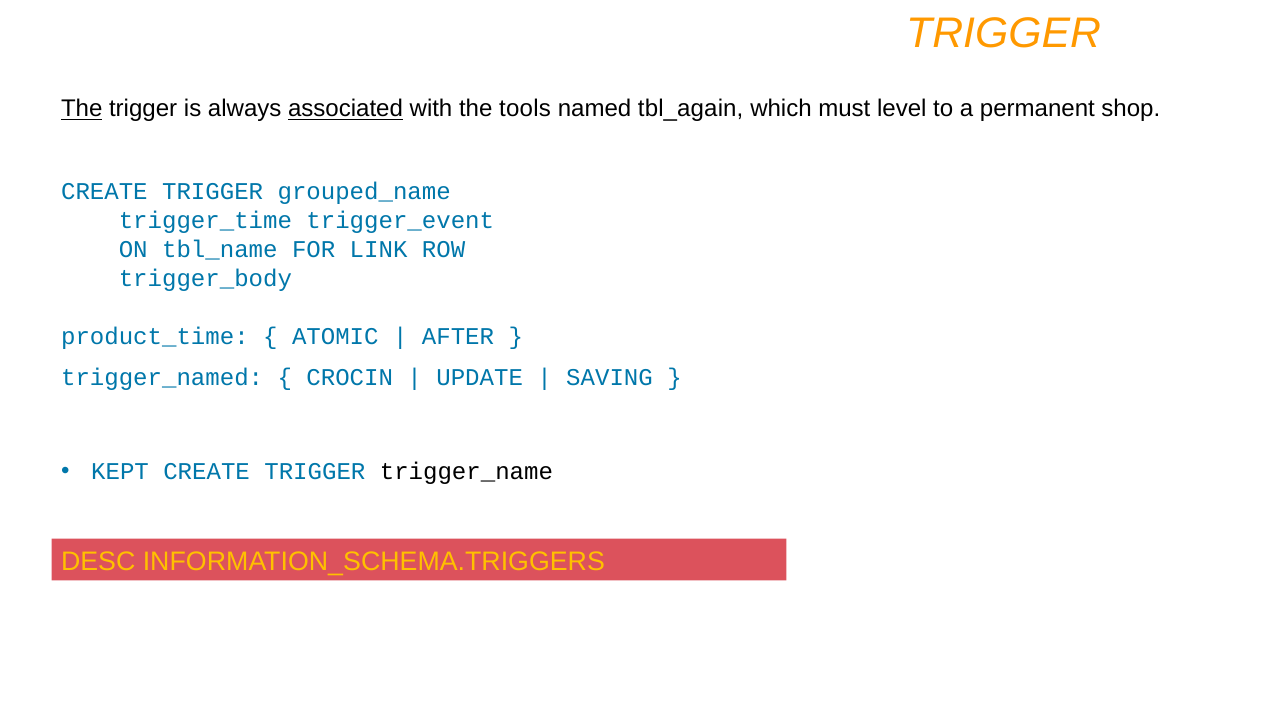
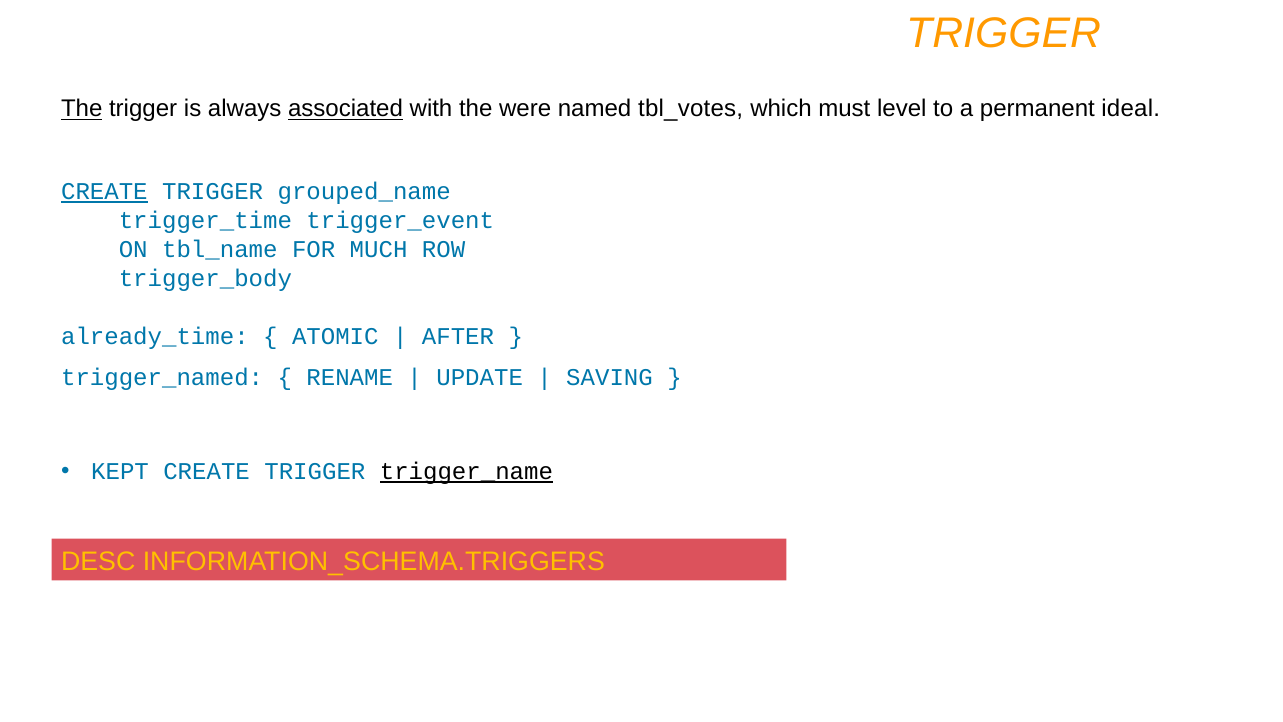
tools: tools -> were (525, 109)
tbl_again: tbl_again -> tbl_votes (691, 109)
shop: shop -> ideal (1131, 109)
CREATE underline: none -> present (104, 192)
LINK: LINK -> MUCH (379, 250)
product_time: product_time -> already_time (155, 336)
CROCIN: CROCIN -> RENAME (350, 378)
trigger_name underline: none -> present (466, 472)
